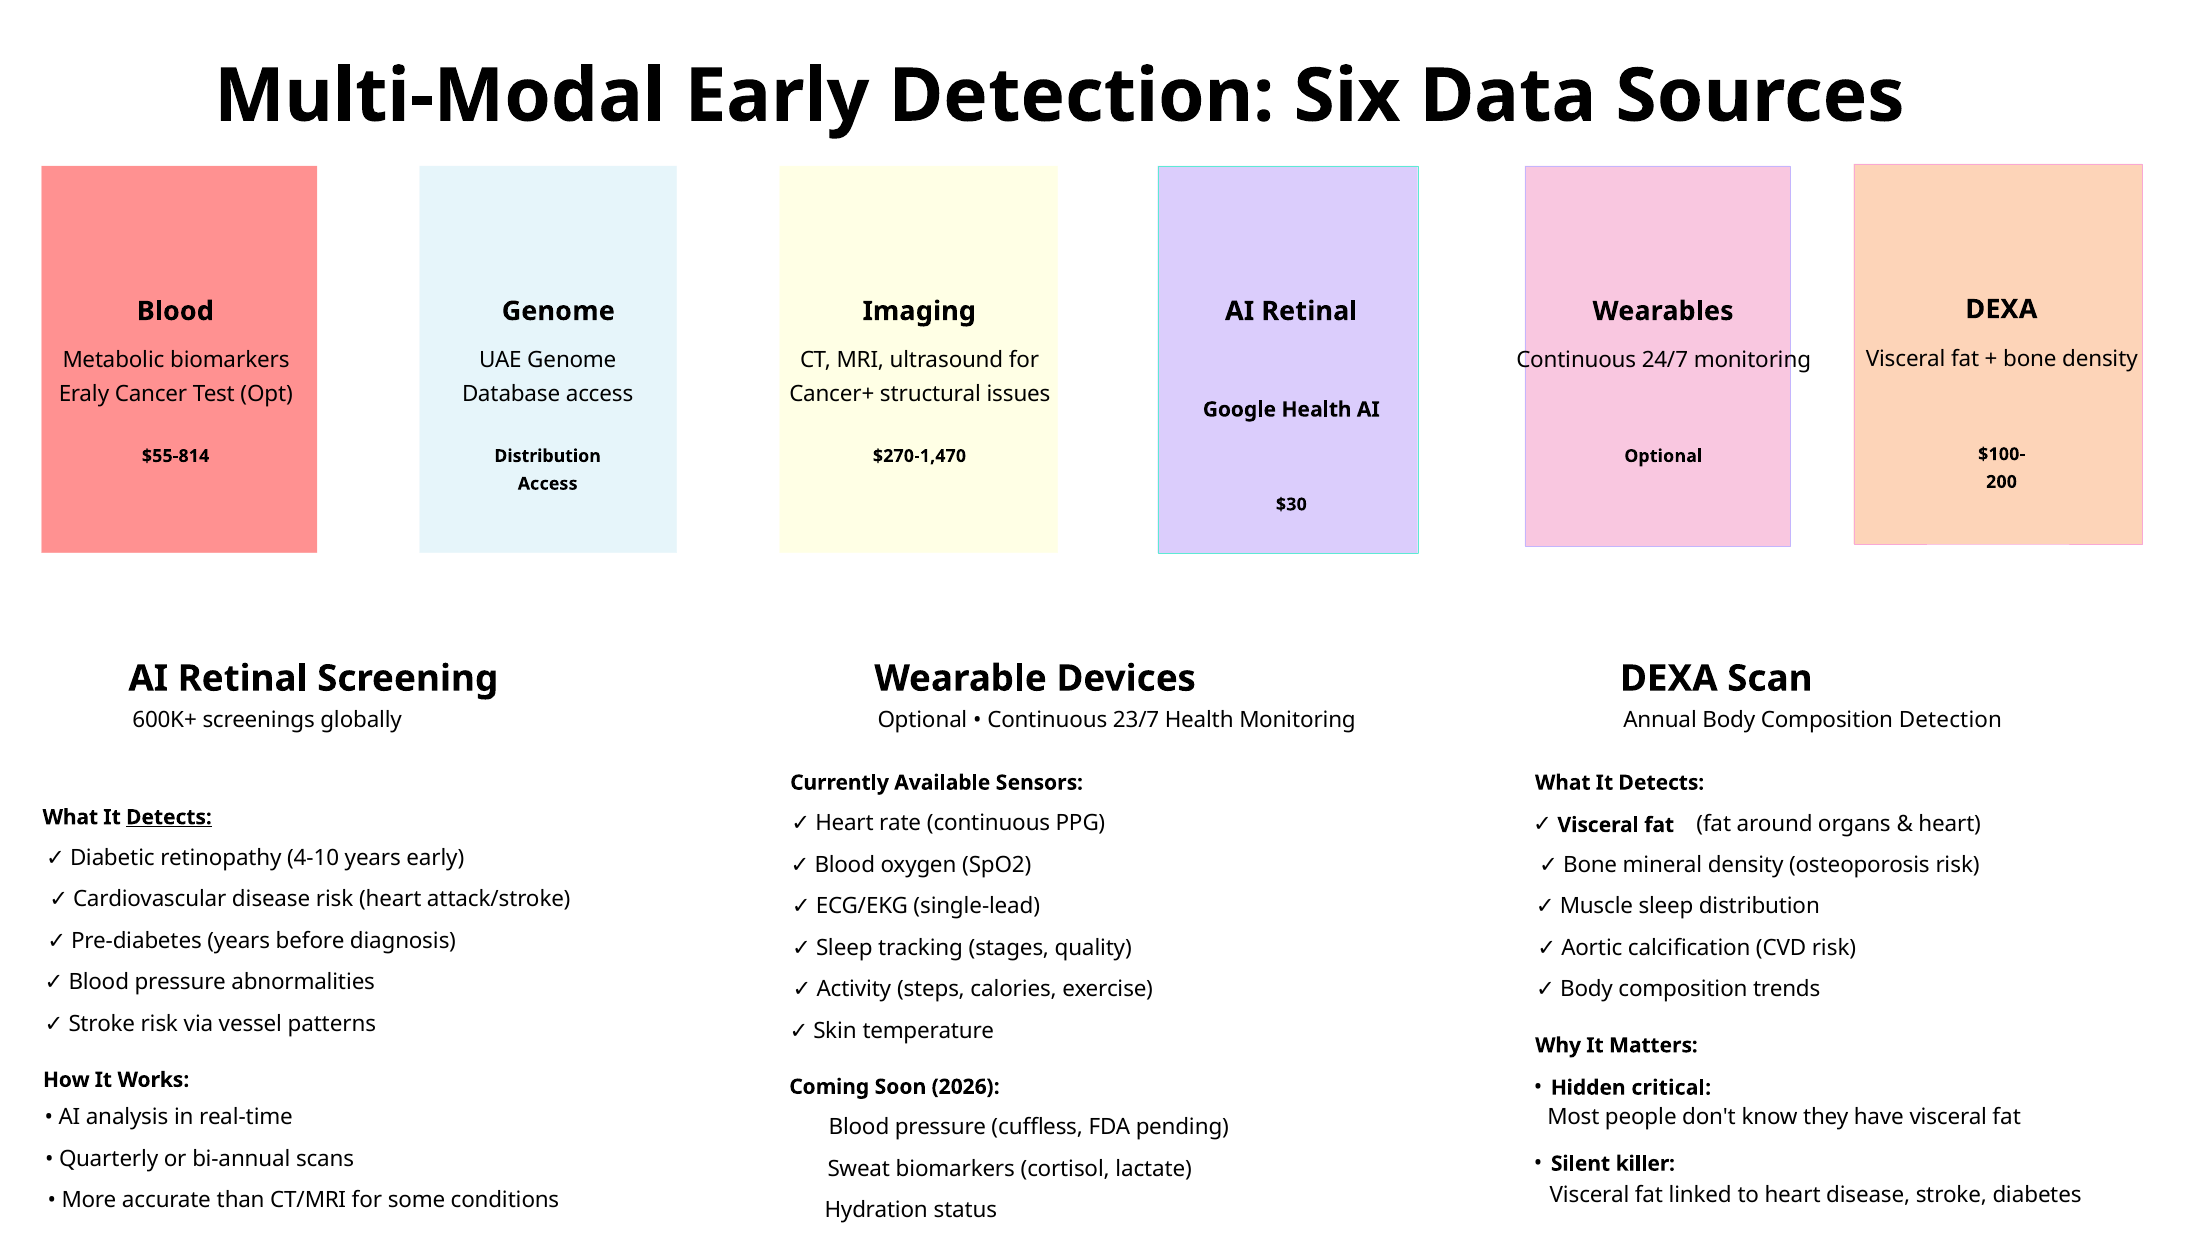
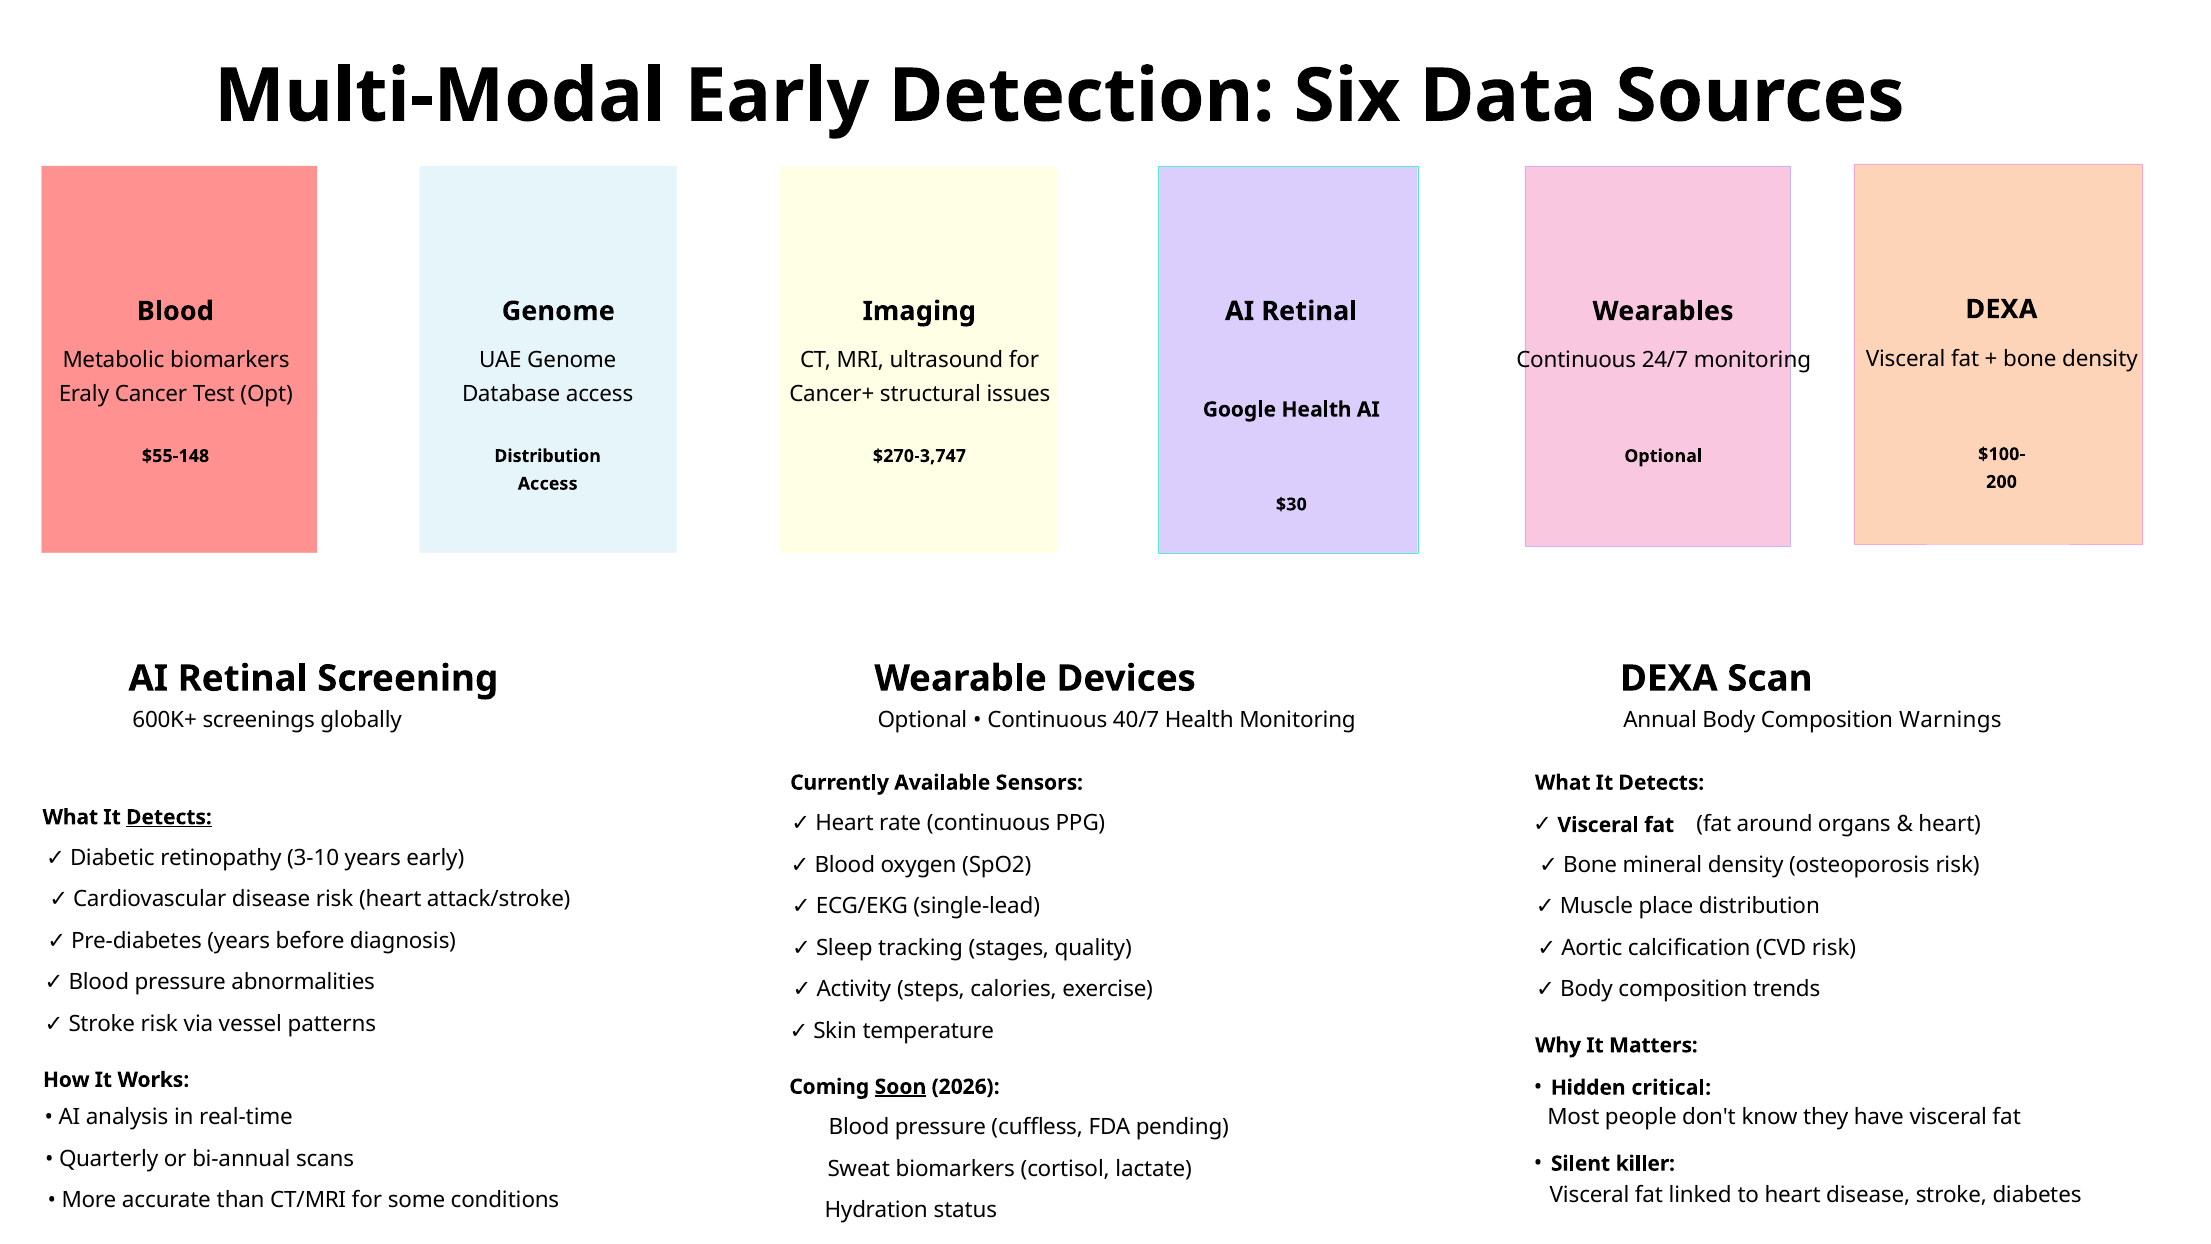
$55-814: $55-814 -> $55-148 (176, 456)
$270-1,470: $270-1,470 -> $270-3,747 (919, 456)
23/7: 23/7 -> 40/7 (1136, 720)
Composition Detection: Detection -> Warnings (1950, 720)
4-10: 4-10 -> 3-10 (313, 858)
sleep: sleep -> place (1666, 906)
Soon underline: none -> present (900, 1087)
